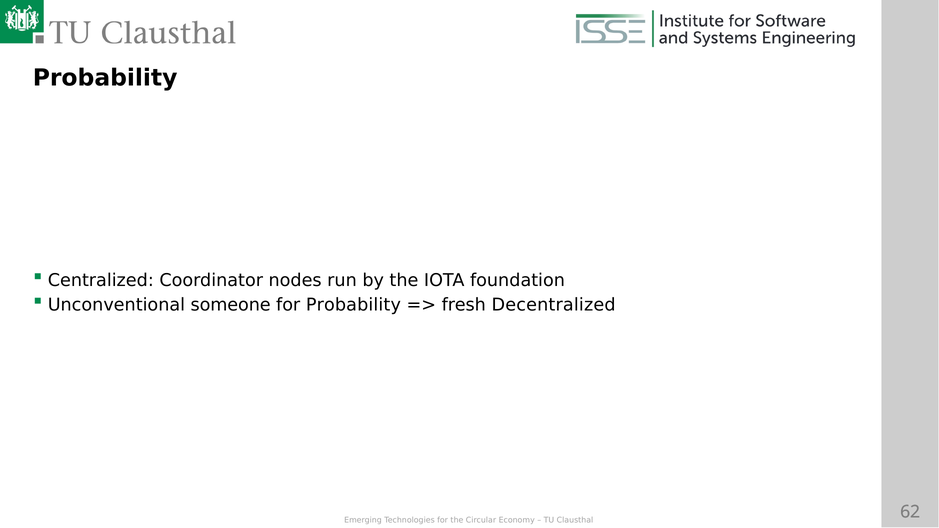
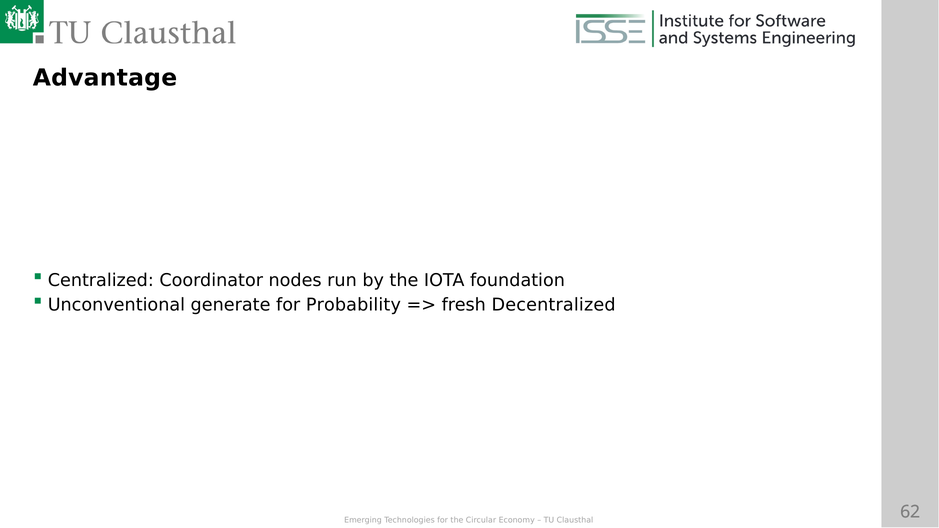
Probability: Probability -> Advantage (105, 78)
someone: someone -> generate (231, 305)
